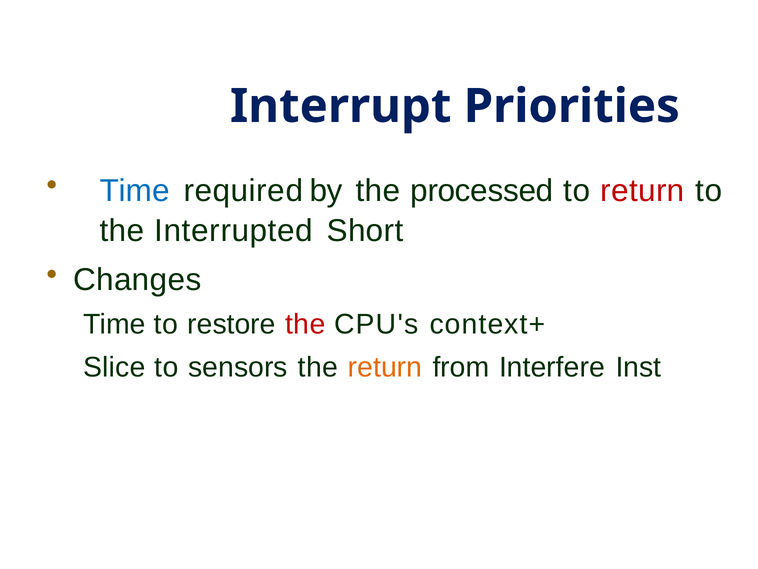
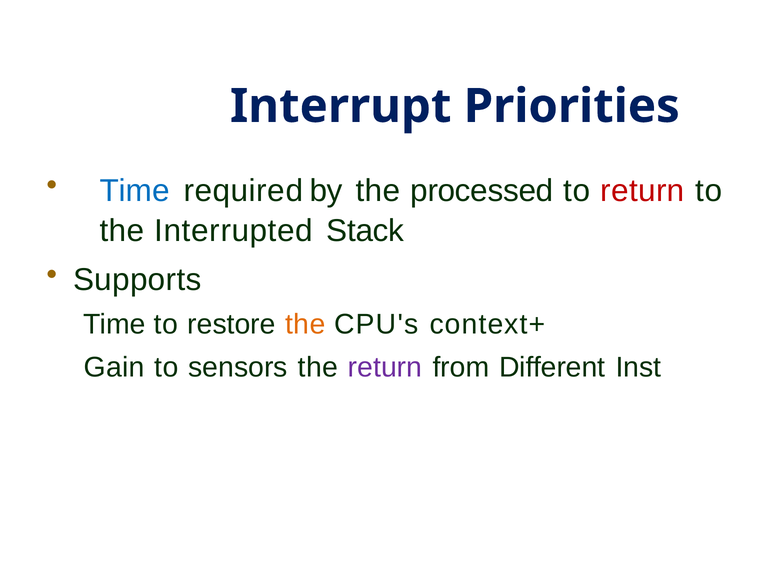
Short: Short -> Stack (365, 231)
Changes: Changes -> Supports (137, 280)
the colour: red -> orange (305, 324)
Slice: Slice -> Gain (114, 367)
return colour: orange -> purple (385, 367)
Interfere: Interfere -> Different (552, 367)
